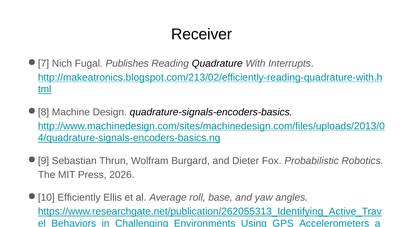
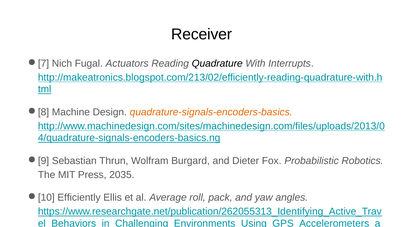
Publishes: Publishes -> Actuators (127, 63)
quadrature-signals-encoders-basics colour: black -> orange (211, 112)
2026: 2026 -> 2035 (122, 175)
base: base -> pack (220, 197)
